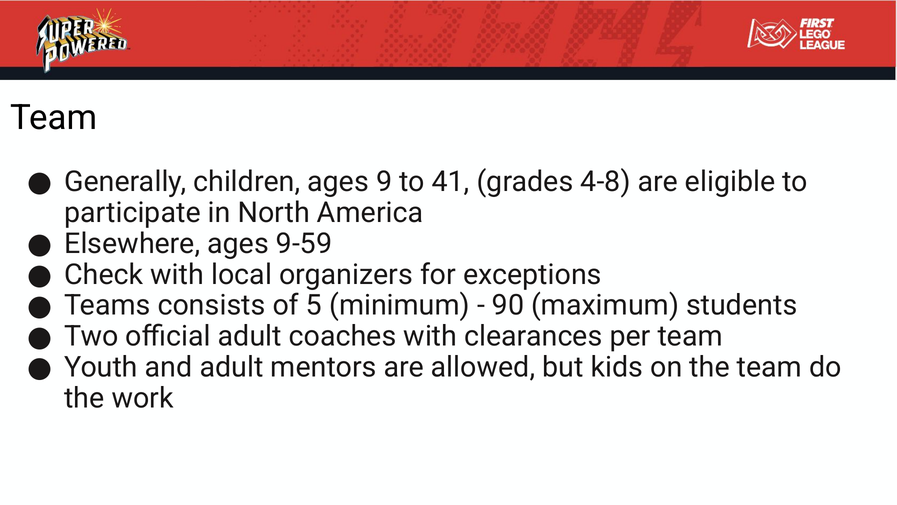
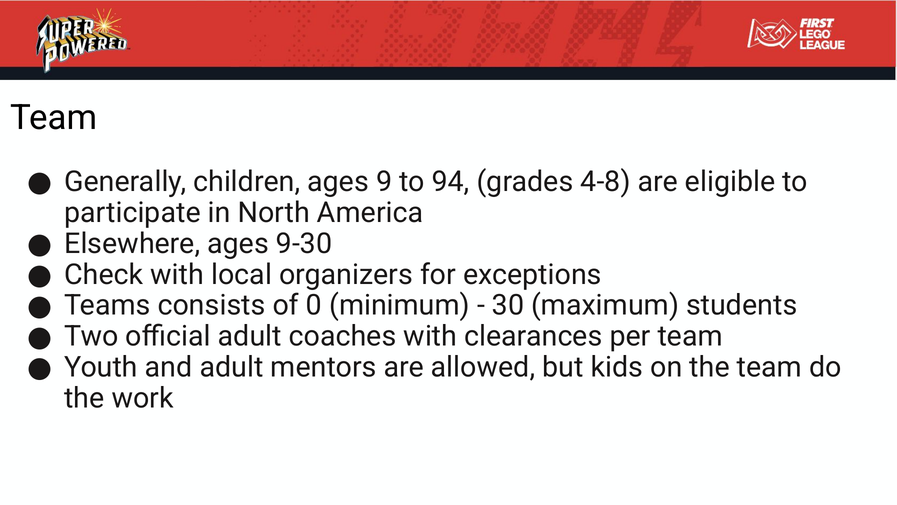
41: 41 -> 94 (451, 182)
9-59: 9-59 -> 9-30 (304, 243)
5: 5 -> 0 (314, 305)
90: 90 -> 30 (508, 305)
